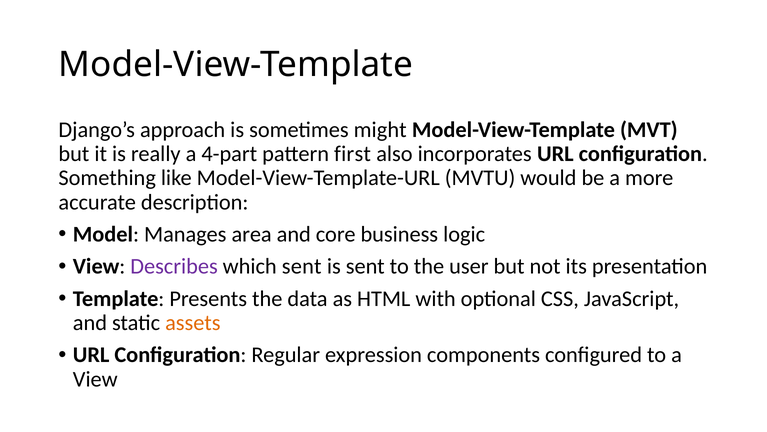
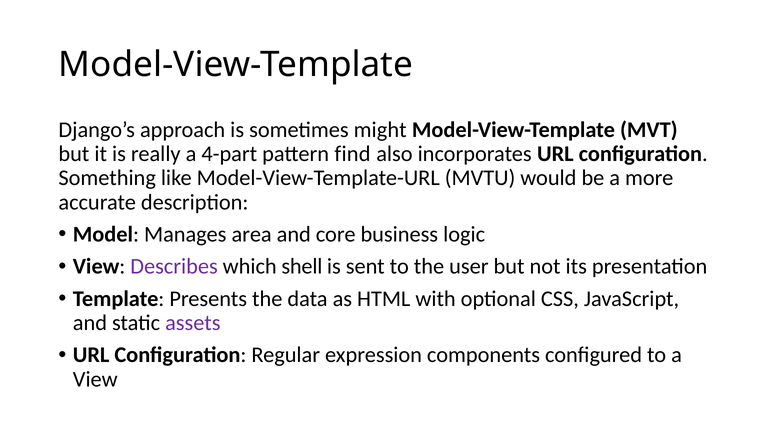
first: first -> find (353, 154)
which sent: sent -> shell (302, 266)
assets colour: orange -> purple (193, 322)
